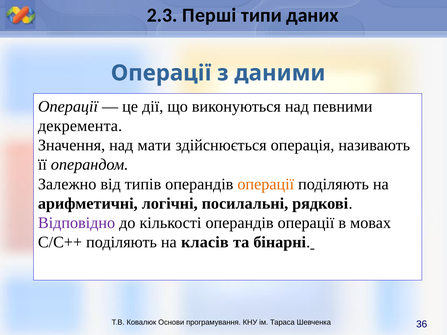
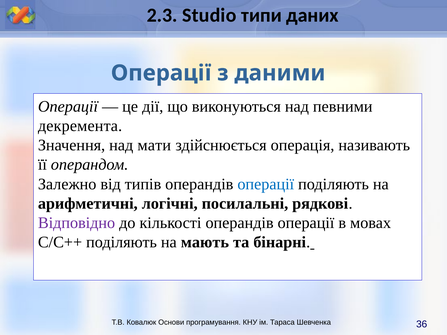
Перші: Перші -> Studio (209, 15)
операції colour: orange -> blue (266, 184)
класів: класів -> мають (205, 242)
